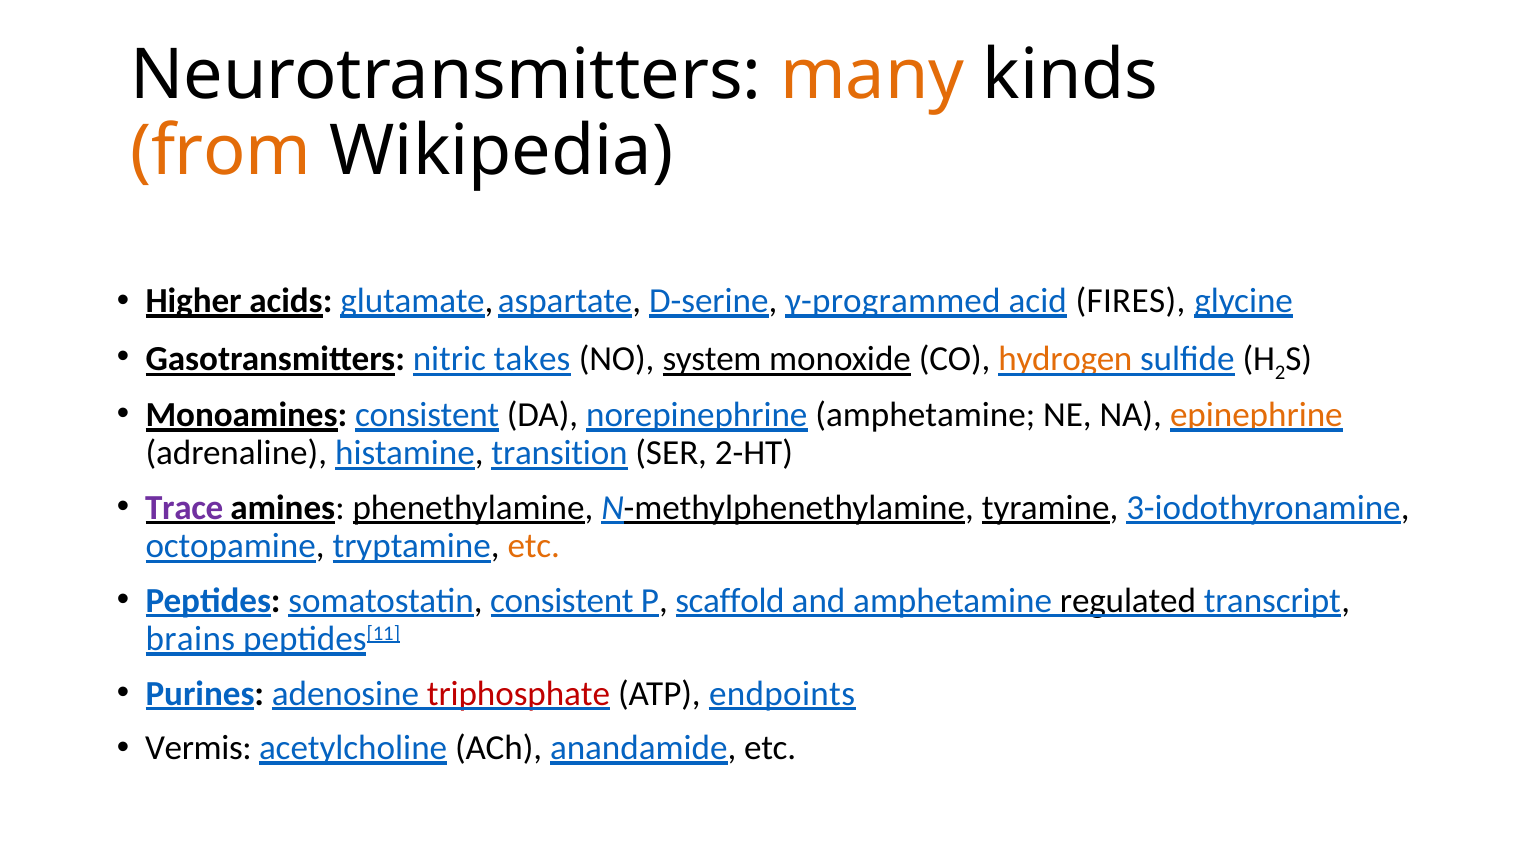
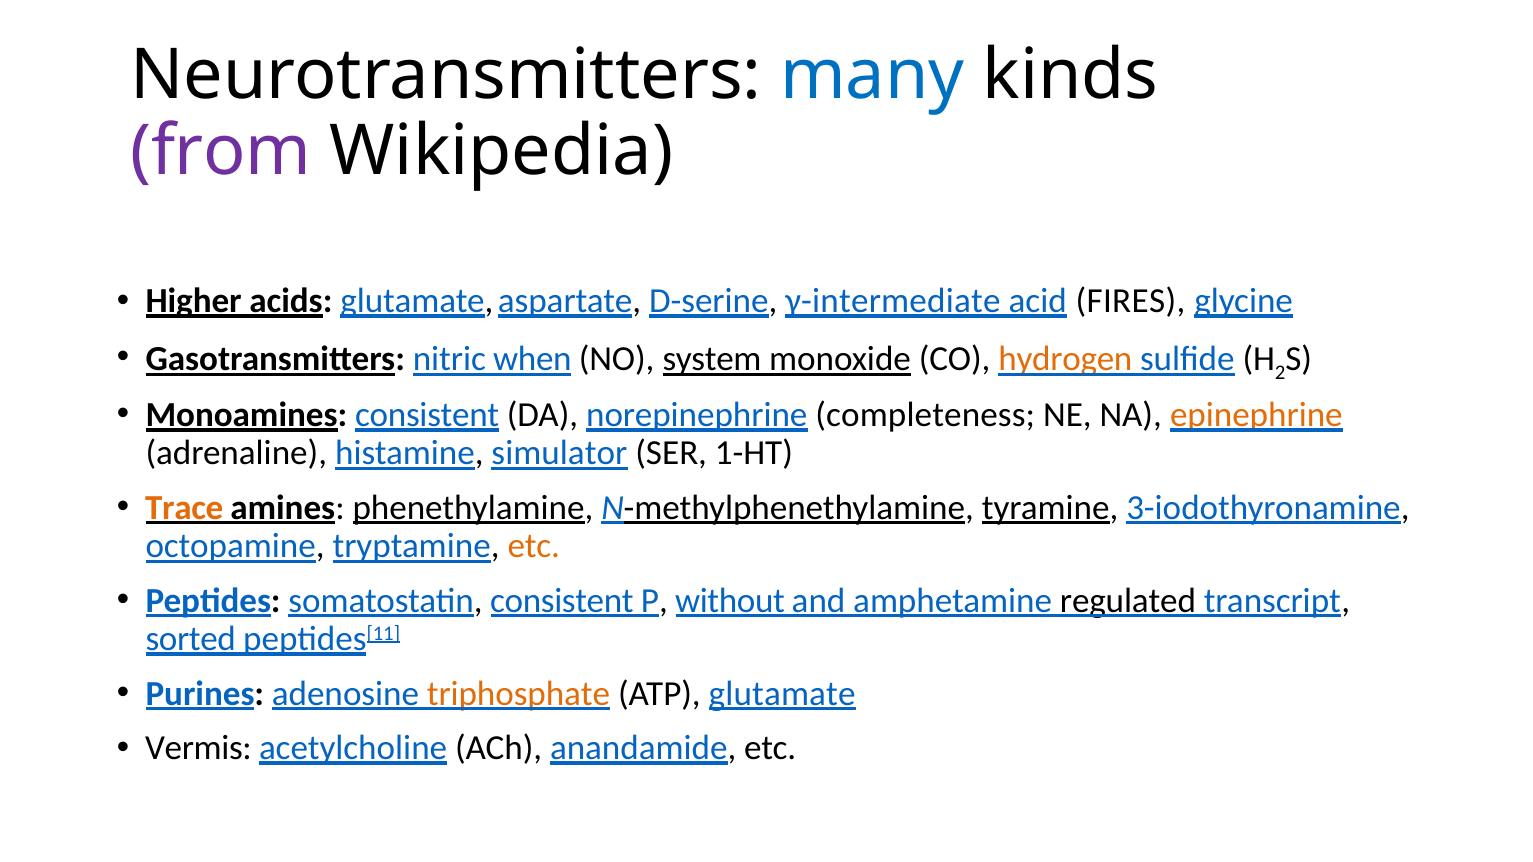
many colour: orange -> blue (872, 76)
from colour: orange -> purple (221, 151)
γ-programmed: γ-programmed -> γ-intermediate (893, 301)
takes: takes -> when (532, 359)
norepinephrine amphetamine: amphetamine -> completeness (925, 415)
transition: transition -> simulator (559, 453)
2-HT: 2-HT -> 1-HT (754, 453)
Trace colour: purple -> orange (184, 508)
scaffold: scaffold -> without (730, 601)
brains: brains -> sorted (191, 639)
triphosphate colour: red -> orange (518, 694)
ATP endpoints: endpoints -> glutamate (782, 694)
